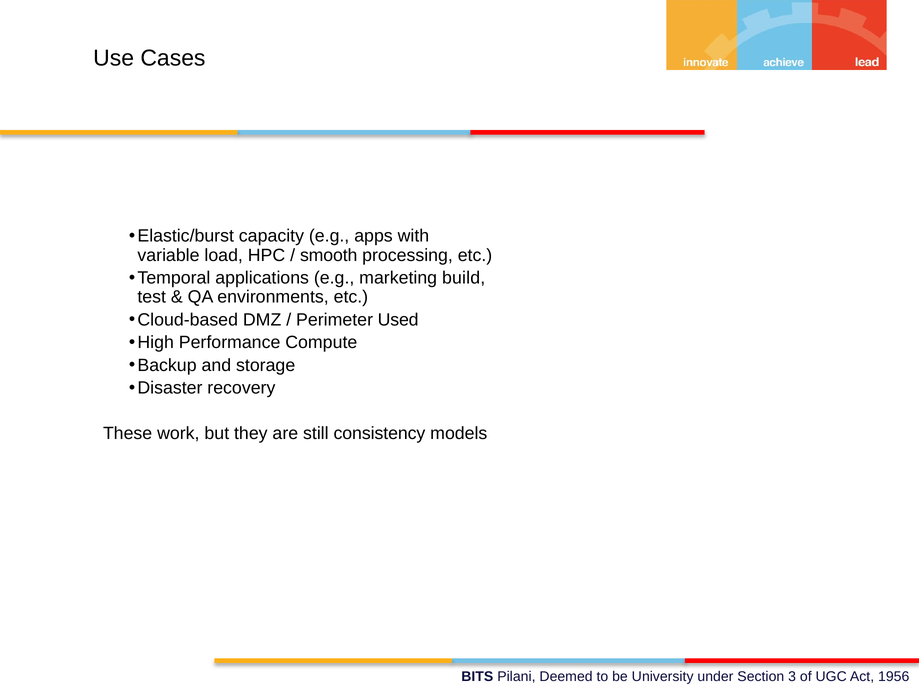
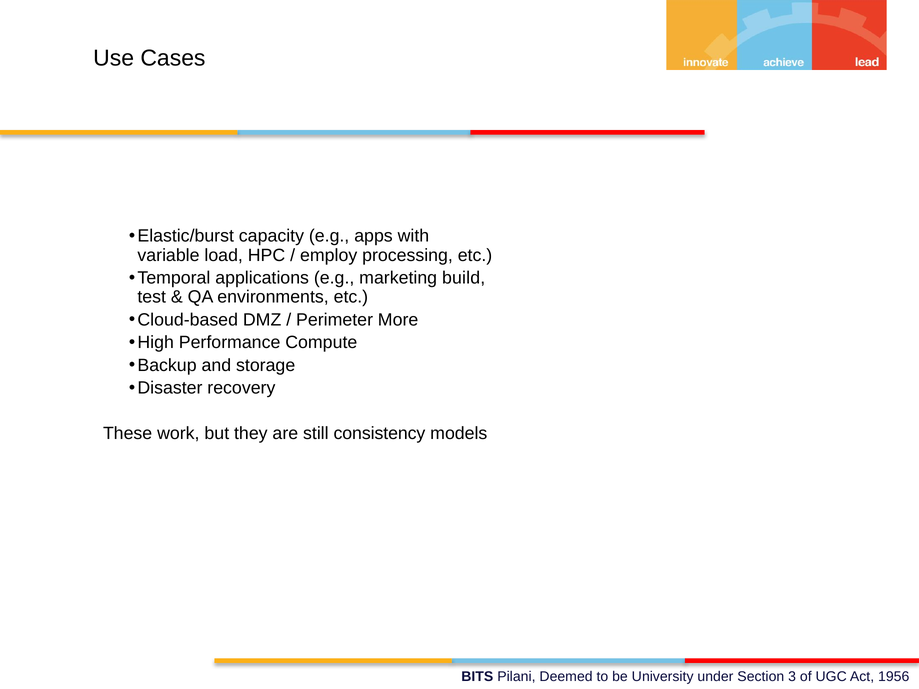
smooth: smooth -> employ (329, 255)
Used: Used -> More (398, 320)
